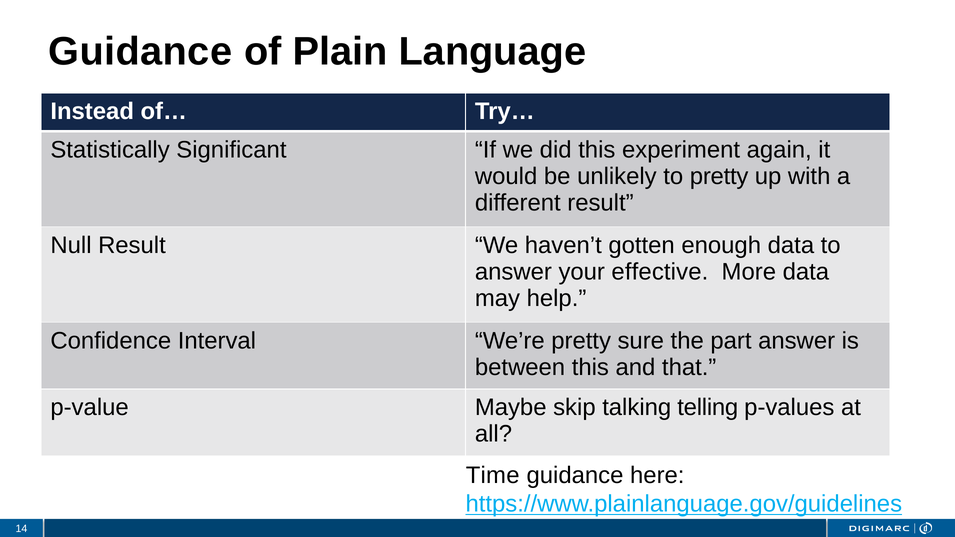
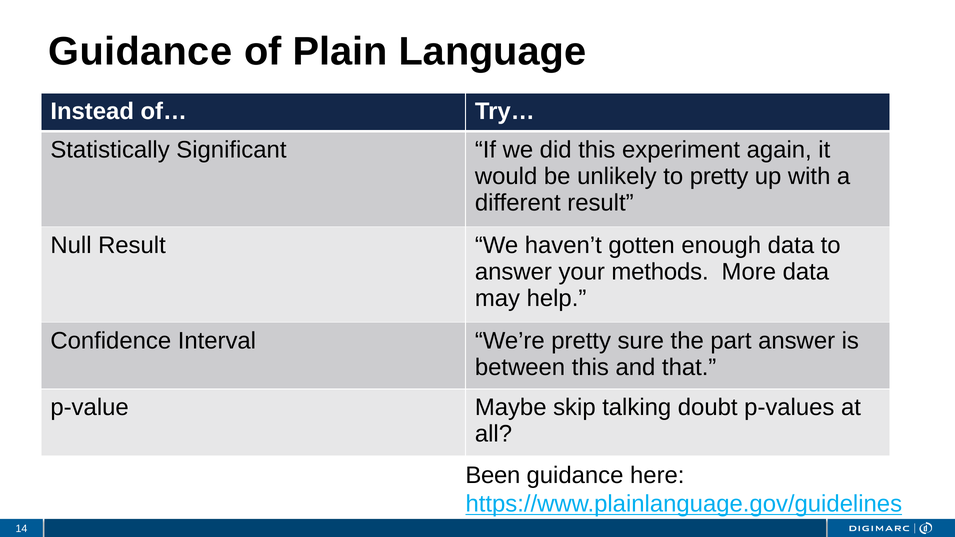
effective: effective -> methods (660, 272)
telling: telling -> doubt (708, 408)
Time: Time -> Been (493, 476)
